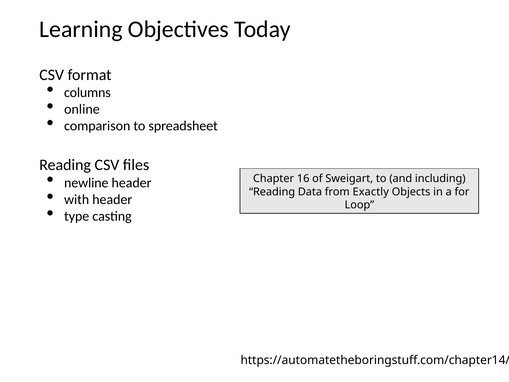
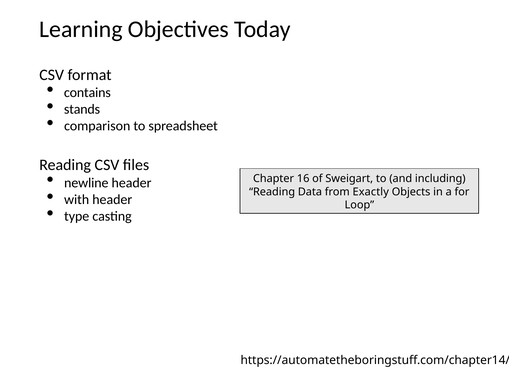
columns: columns -> contains (87, 93)
online: online -> stands (82, 109)
